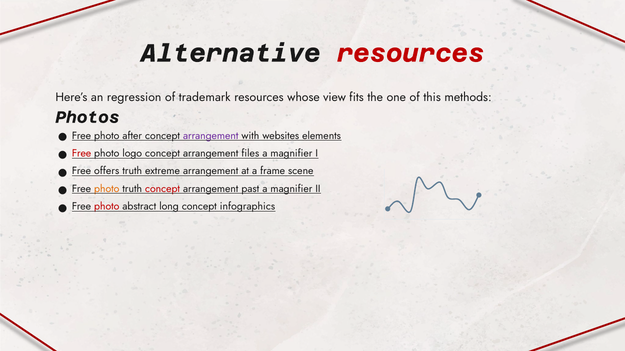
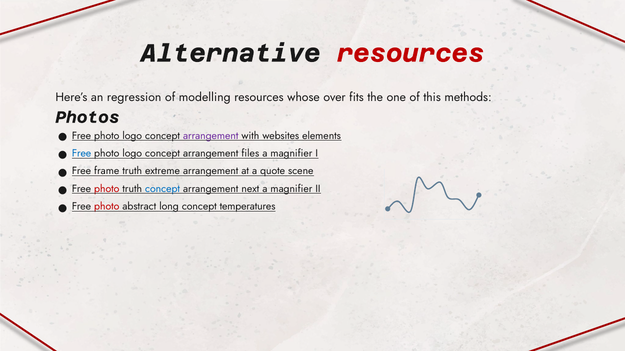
trademark: trademark -> modelling (205, 97)
view: view -> over (335, 97)
after: after -> logo (132, 136)
Free colour: red -> blue (82, 154)
offers: offers -> frame (107, 171)
frame: frame -> quote (273, 171)
photo colour: orange -> red (107, 189)
concept colour: red -> blue (163, 189)
past: past -> next (250, 189)
infographics: infographics -> temperatures (248, 207)
